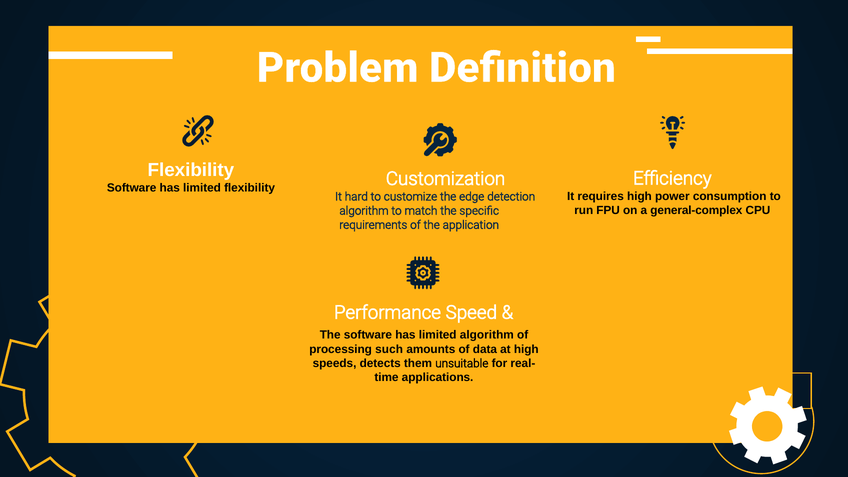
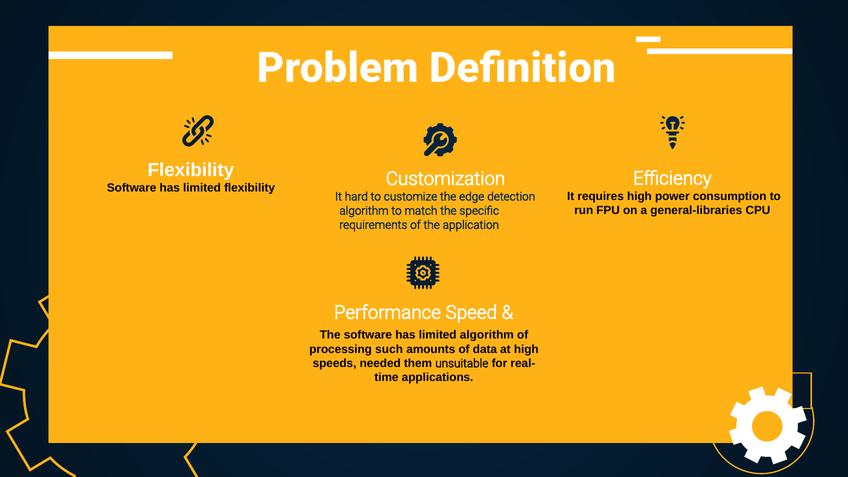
general-complex: general-complex -> general-libraries (696, 210)
detects: detects -> needed (380, 363)
